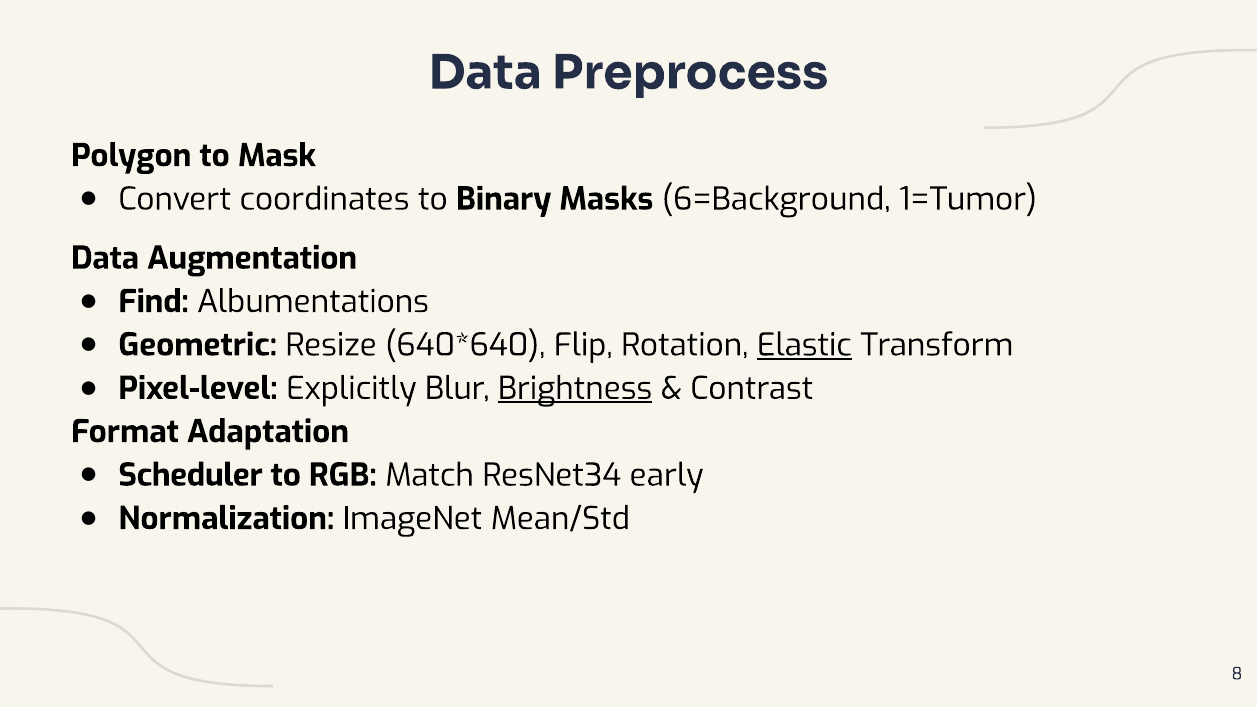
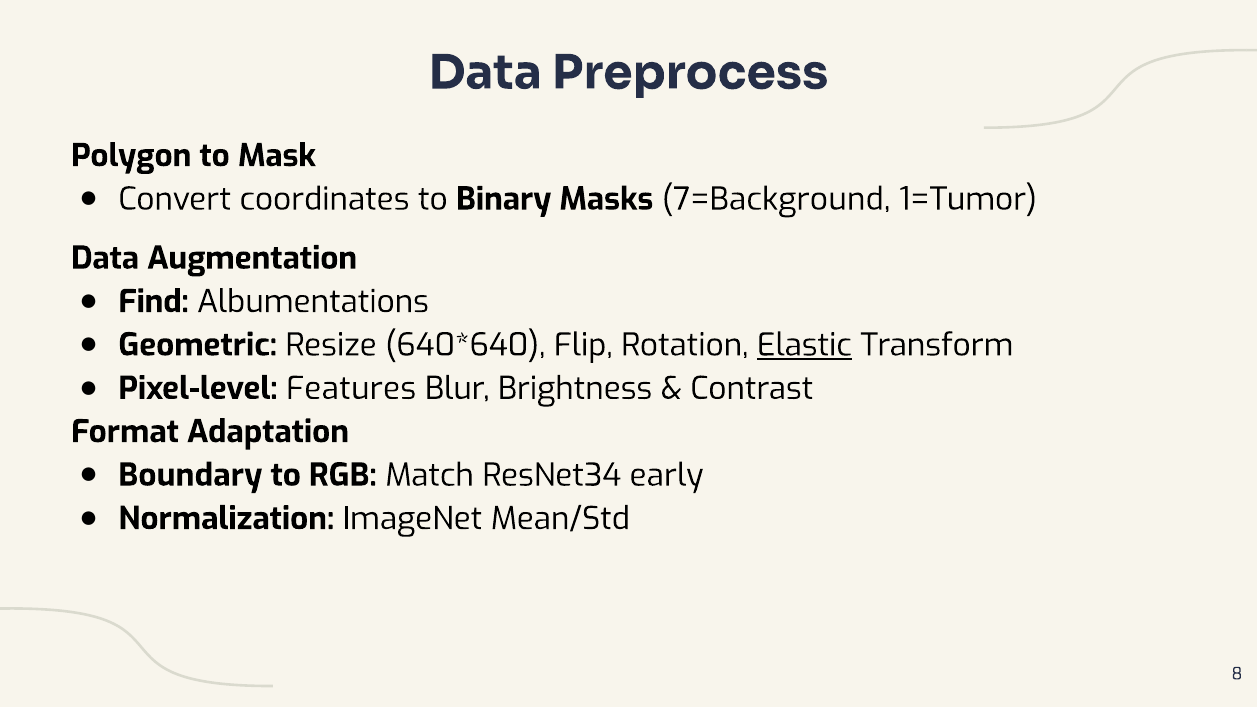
6=Background: 6=Background -> 7=Background (776, 199)
Explicitly: Explicitly -> Features (351, 388)
Brightness underline: present -> none (575, 388)
Scheduler: Scheduler -> Boundary (190, 475)
